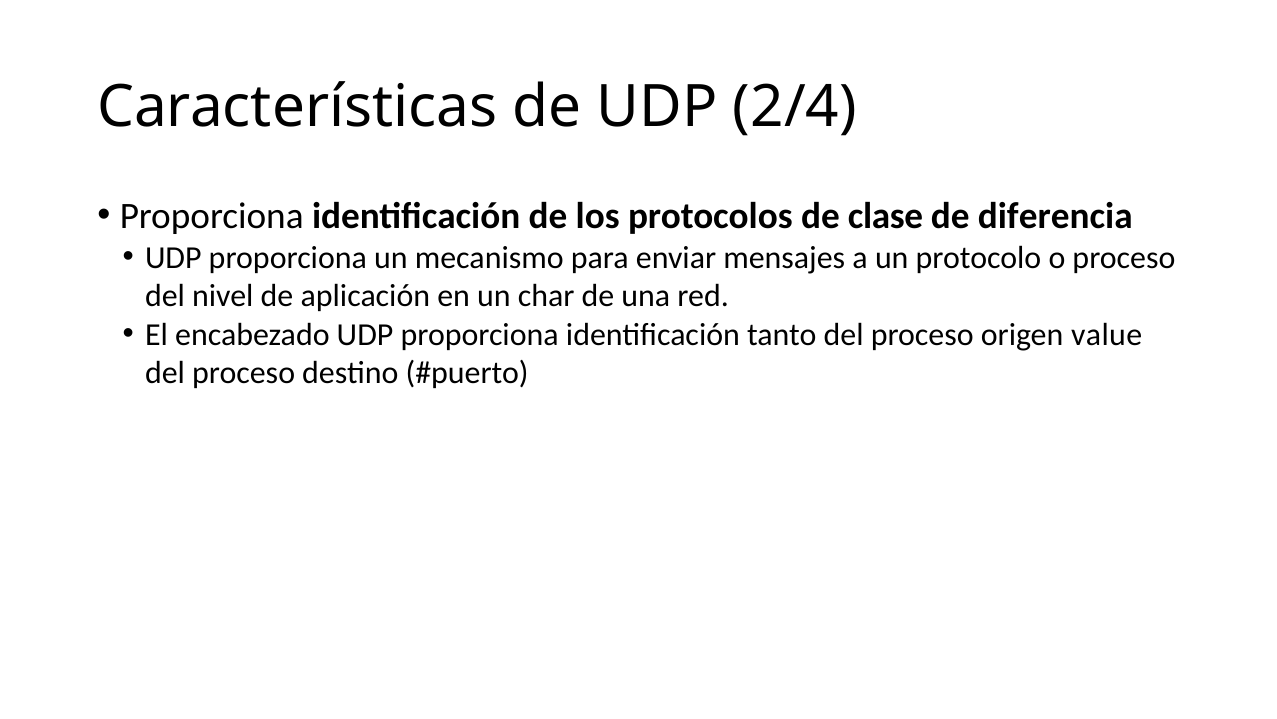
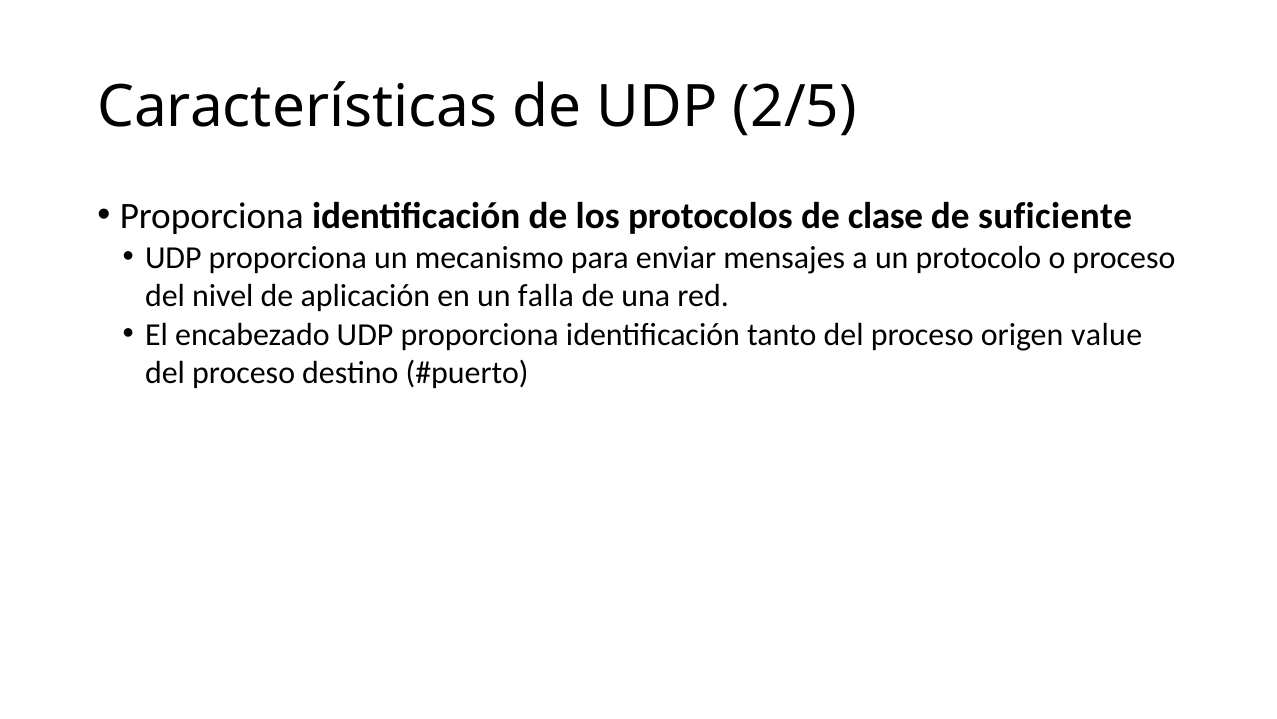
2/4: 2/4 -> 2/5 (795, 107)
diferencia: diferencia -> suficiente (1055, 216)
char: char -> falla (546, 296)
